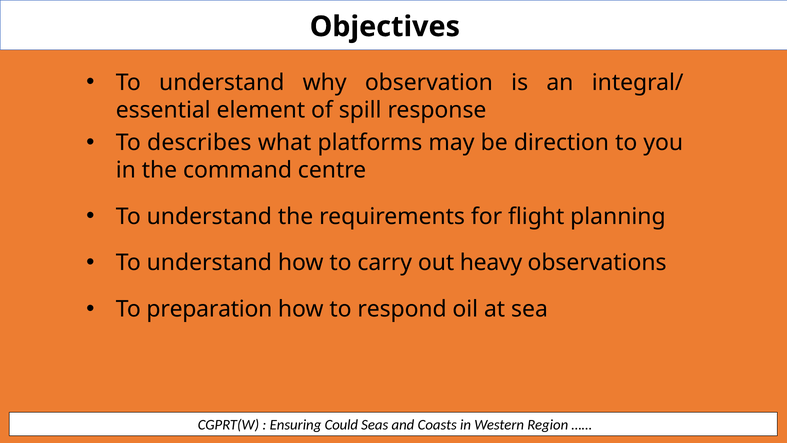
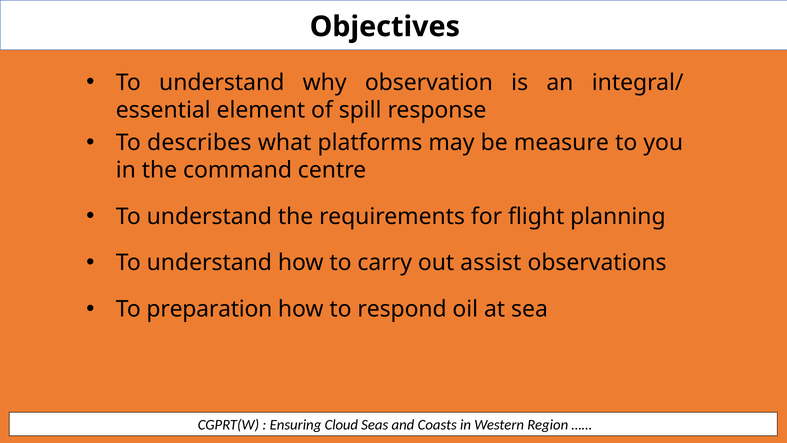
direction: direction -> measure (561, 143)
heavy: heavy -> assist (491, 263)
Could: Could -> Cloud (341, 425)
